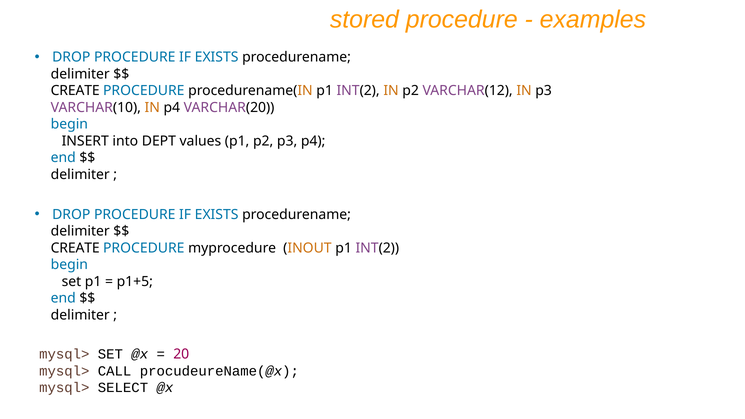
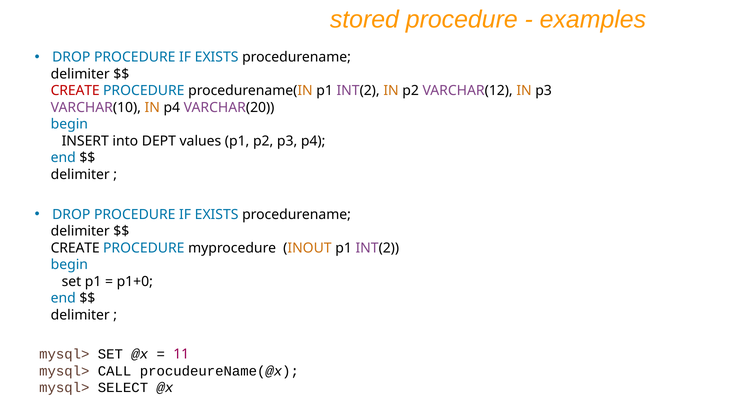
CREATE colour: black -> red (75, 91)
p1+5: p1+5 -> p1+0 (135, 281)
20: 20 -> 11 (181, 354)
